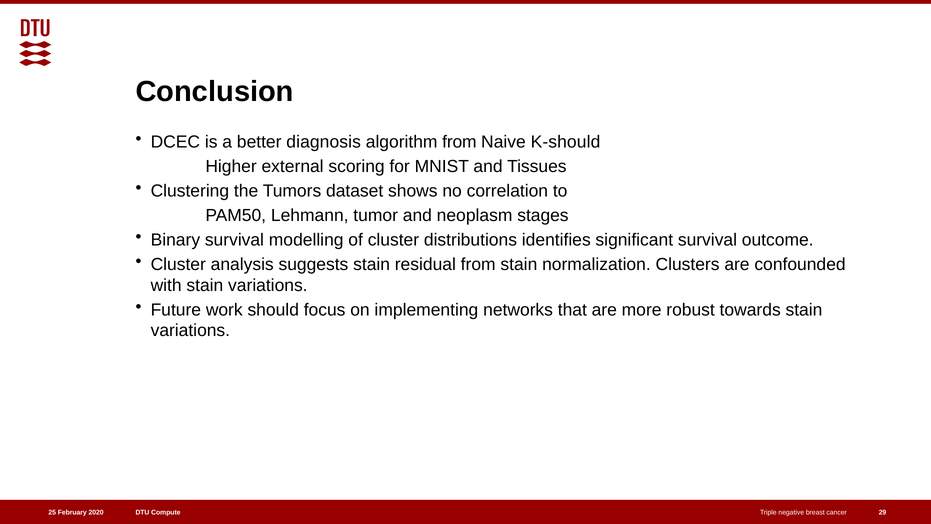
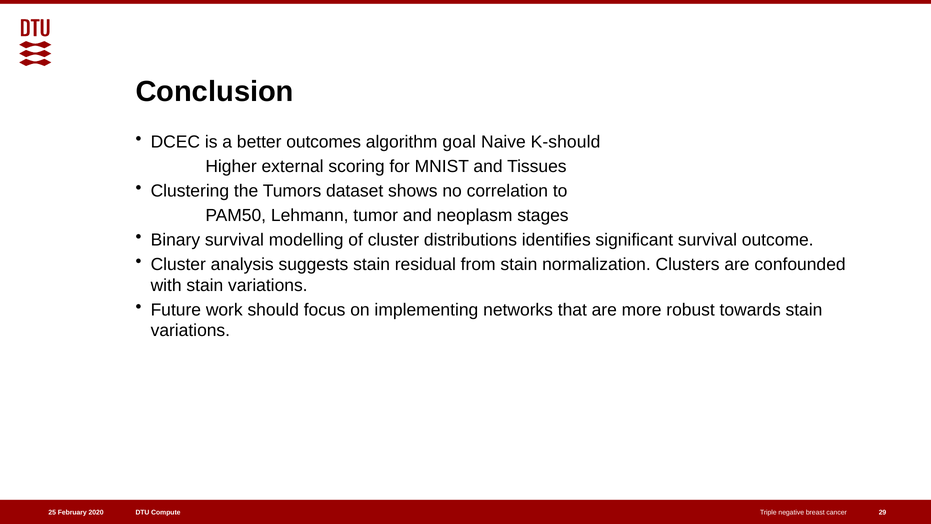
diagnosis: diagnosis -> outcomes (324, 142)
algorithm from: from -> goal (459, 142)
